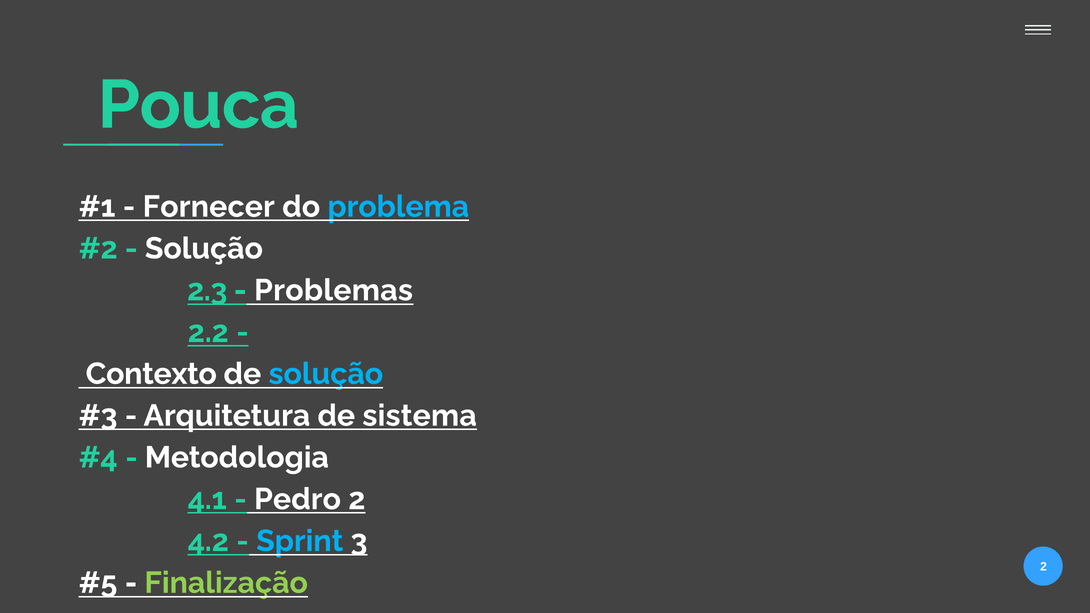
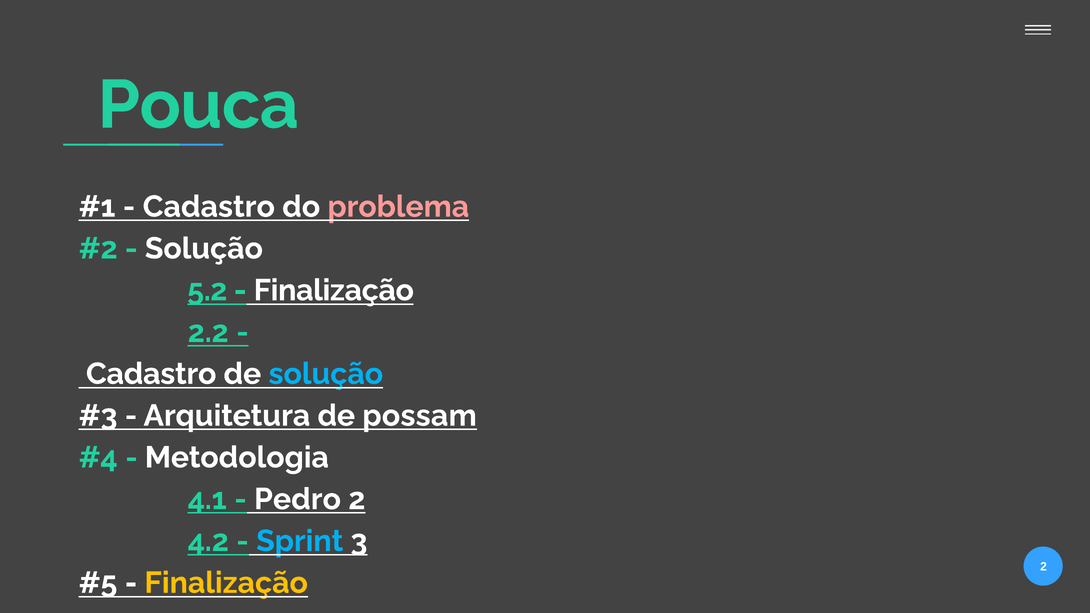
Fornecer: Fornecer -> Cadastro (209, 207)
problema colour: light blue -> pink (398, 207)
2.3: 2.3 -> 5.2 (207, 290)
Problemas: Problemas -> Finalização (334, 290)
Contexto: Contexto -> Cadastro (151, 374)
sistema: sistema -> possam (420, 416)
Finalização colour: light green -> yellow (226, 583)
